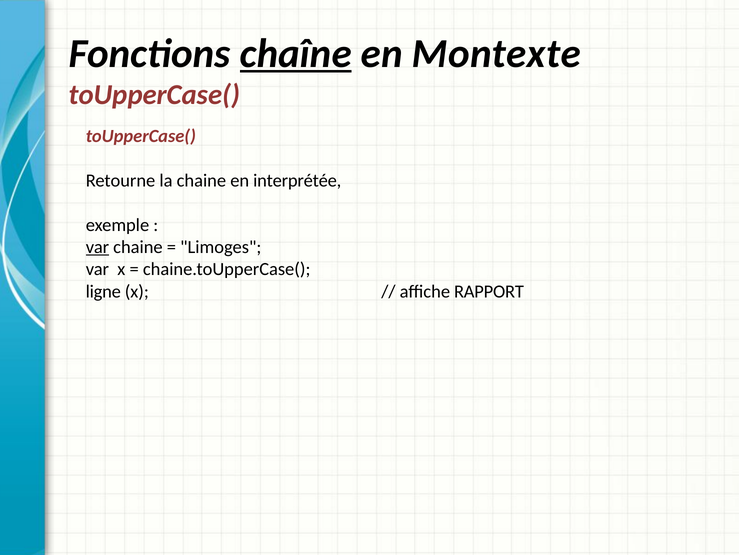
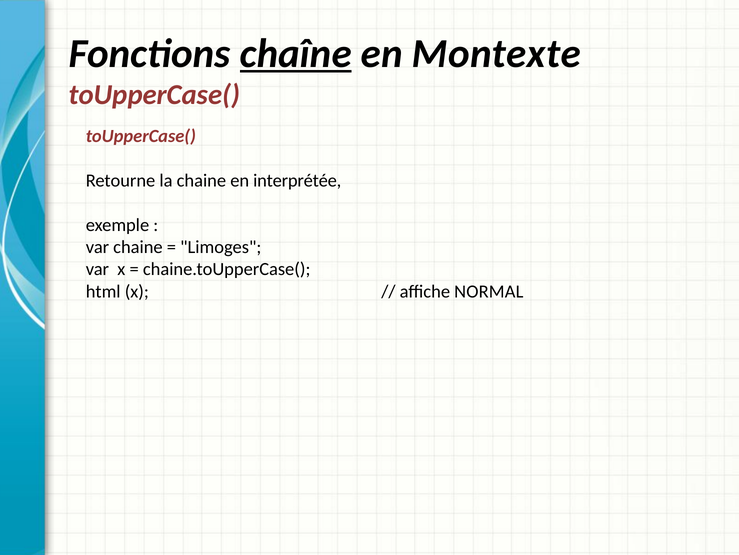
var underline: present -> none (97, 247)
ligne: ligne -> html (103, 291)
RAPPORT: RAPPORT -> NORMAL (489, 291)
